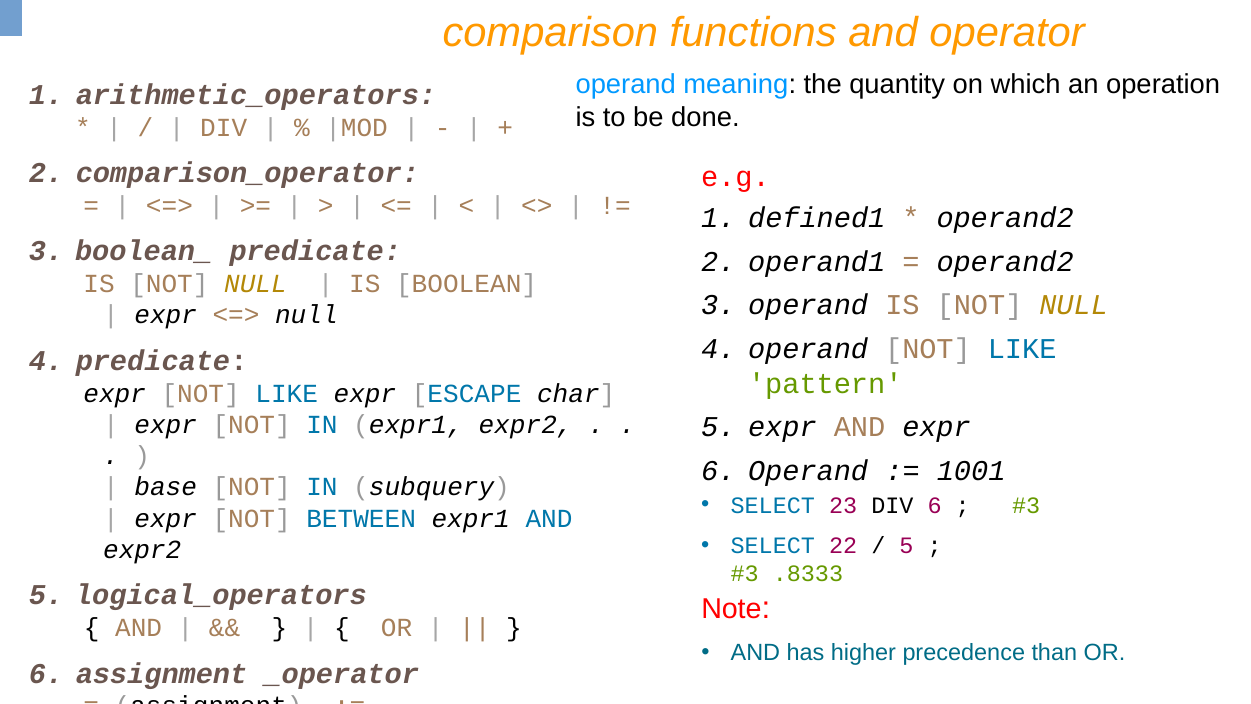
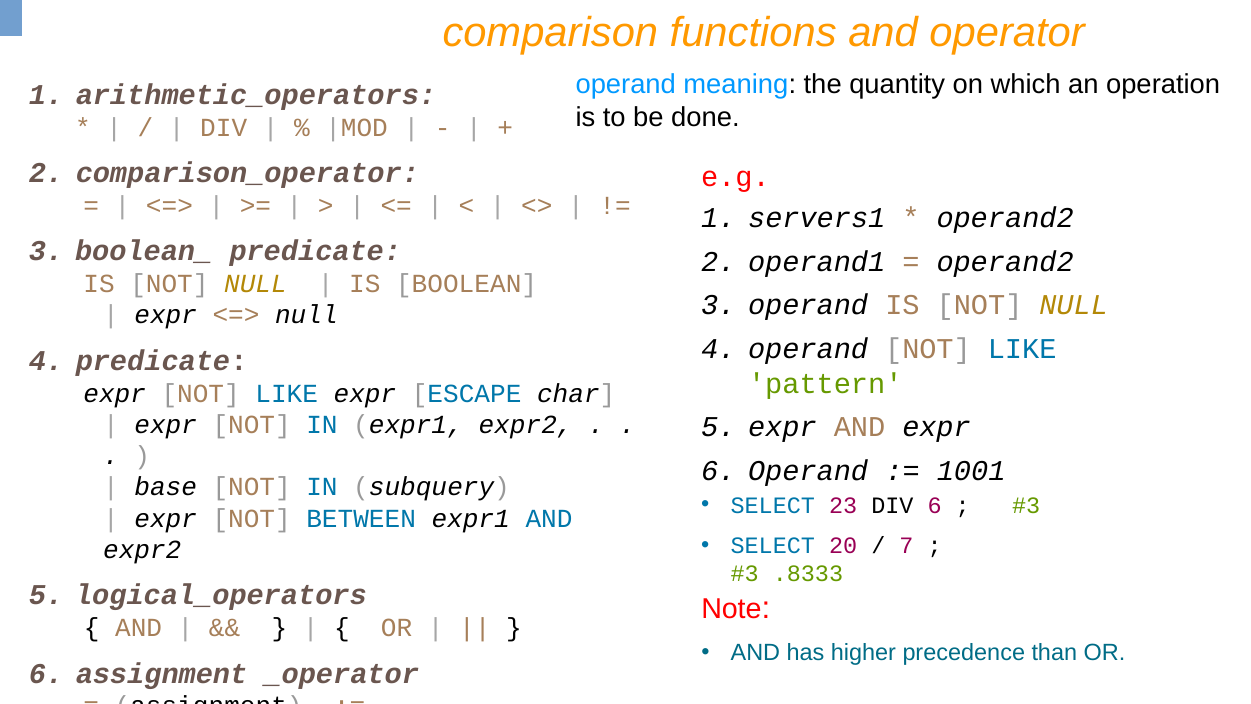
defined1: defined1 -> servers1 (817, 218)
22: 22 -> 20 (843, 546)
5: 5 -> 7 (906, 546)
